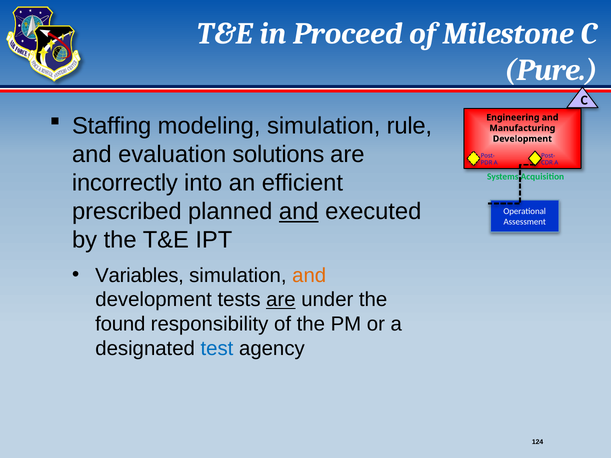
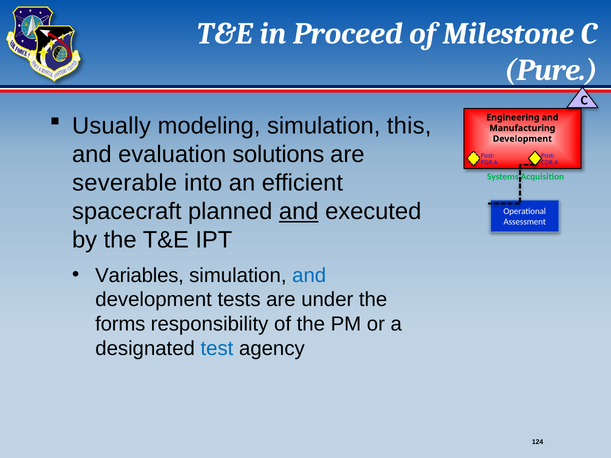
Staffing: Staffing -> Usually (112, 126)
rule: rule -> this (409, 126)
incorrectly: incorrectly -> severable (125, 183)
prescribed: prescribed -> spacecraft (127, 211)
and colour: orange -> blue (309, 275)
are underline: present -> none (281, 300)
found: found -> forms (120, 324)
